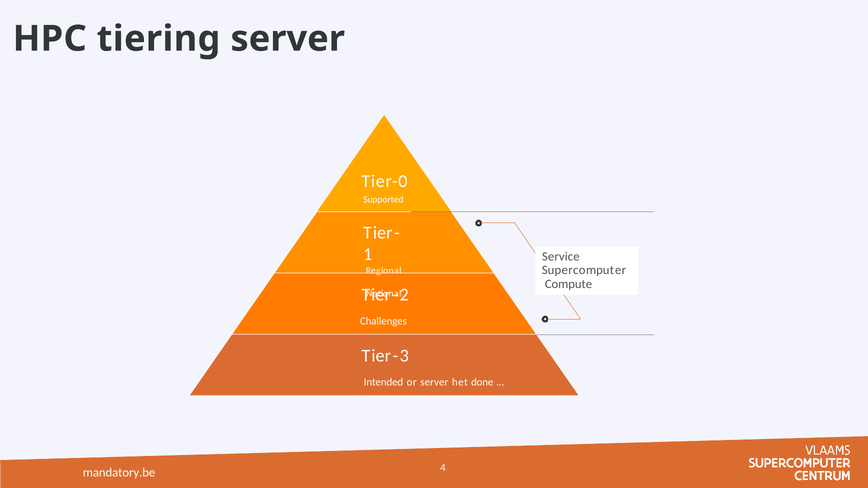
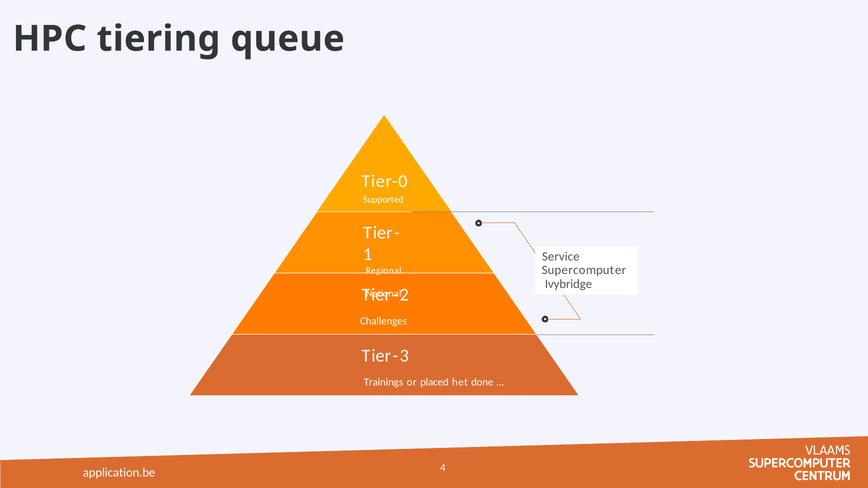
tiering server: server -> queue (288, 39)
Compute: Compute -> Ivybridge (568, 284)
Intended: Intended -> Trainings (383, 382)
or server: server -> placed (434, 382)
mandatory.be: mandatory.be -> application.be (119, 473)
